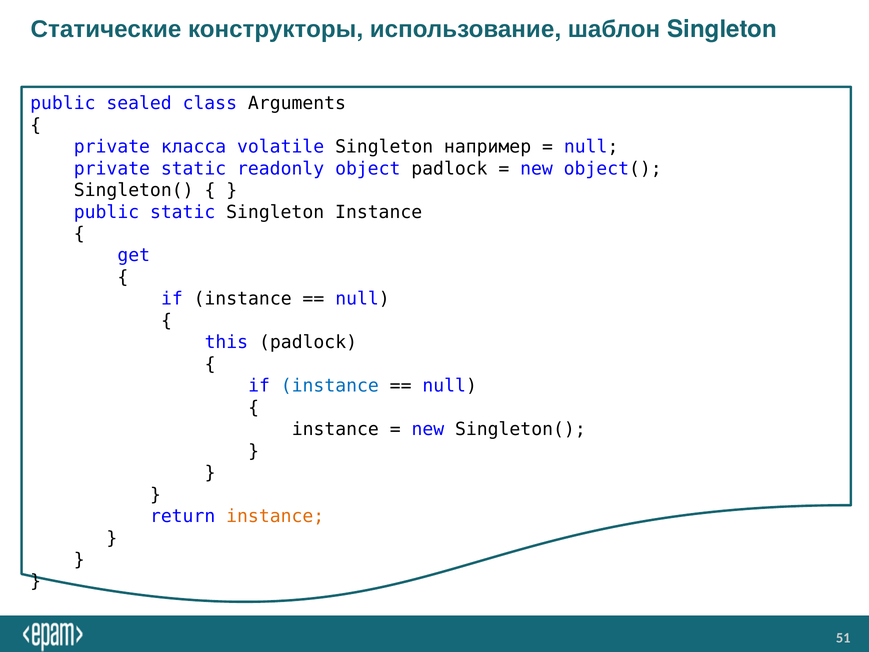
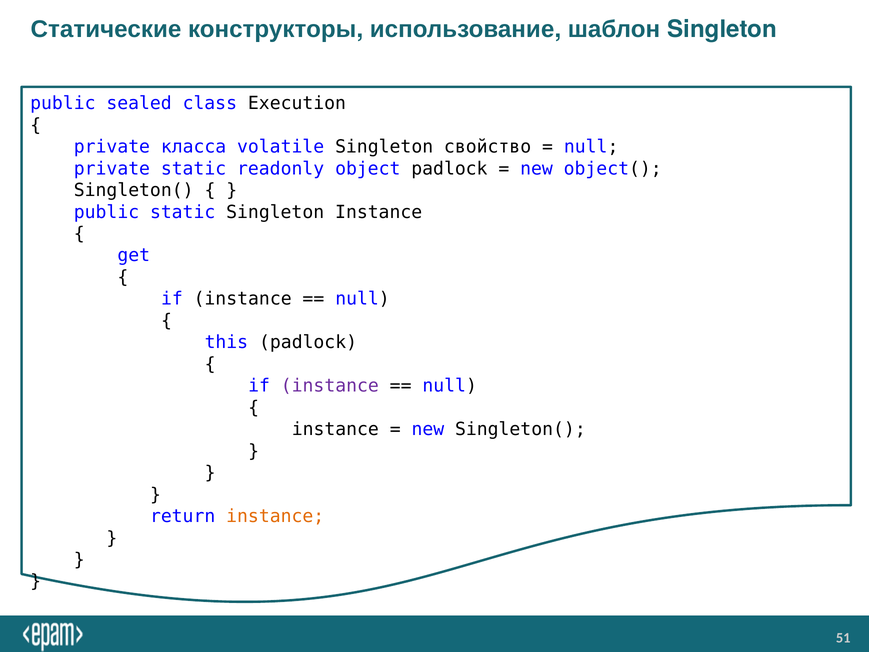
Arguments: Arguments -> Execution (297, 103)
например: например -> свойство (488, 147)
instance colour: blue -> purple (330, 386)
